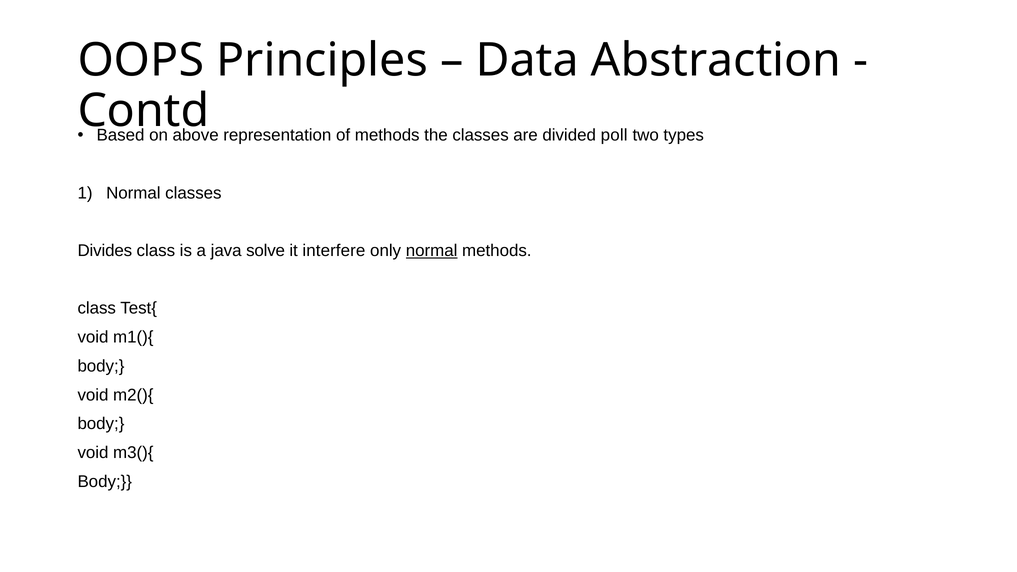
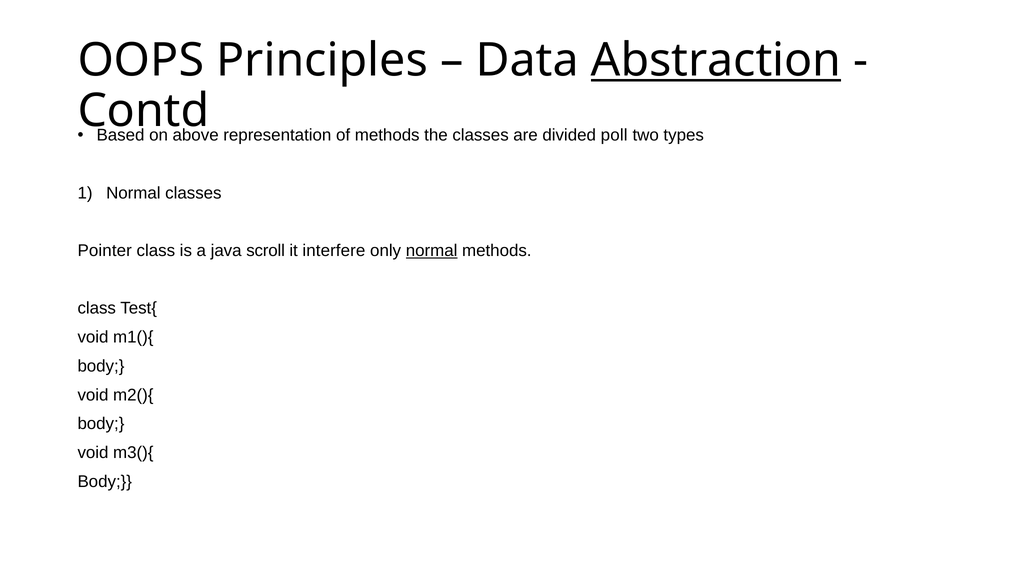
Abstraction underline: none -> present (716, 60)
Divides: Divides -> Pointer (105, 251)
solve: solve -> scroll (266, 251)
